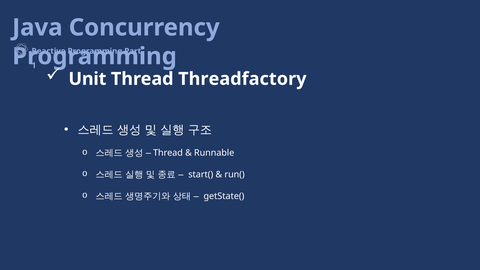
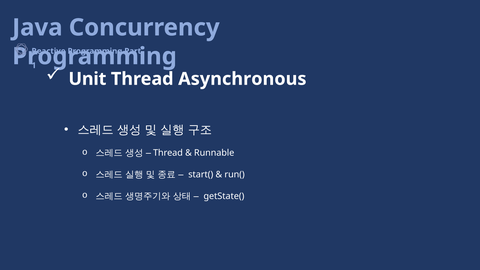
Threadfactory: Threadfactory -> Asynchronous (242, 79)
